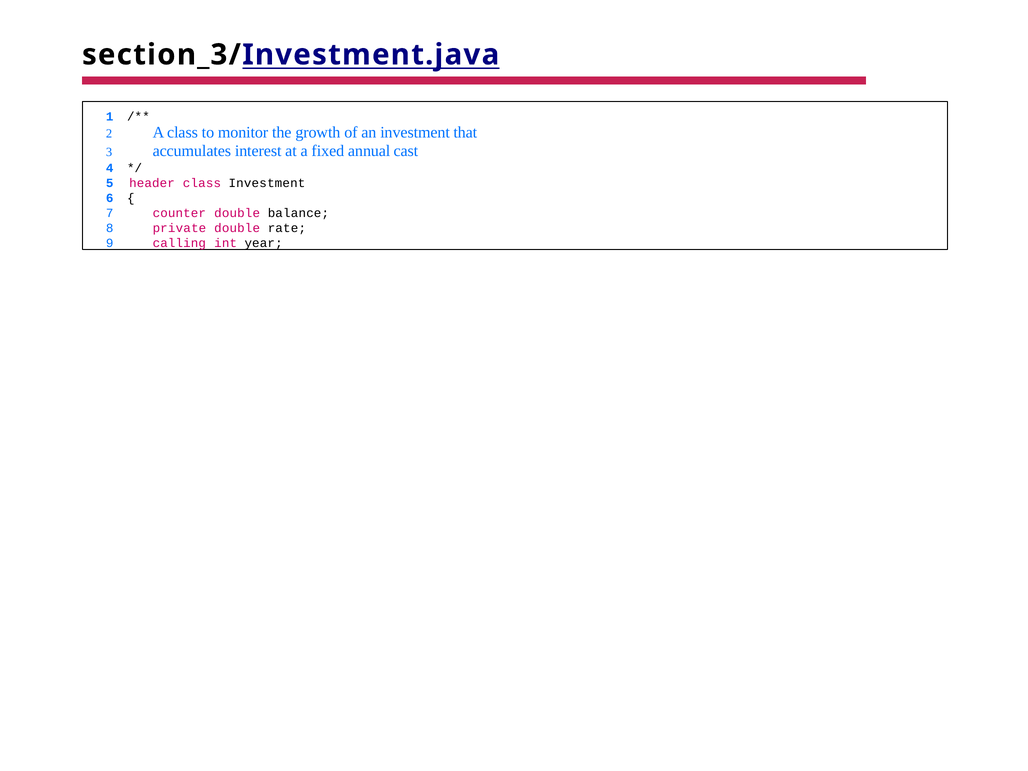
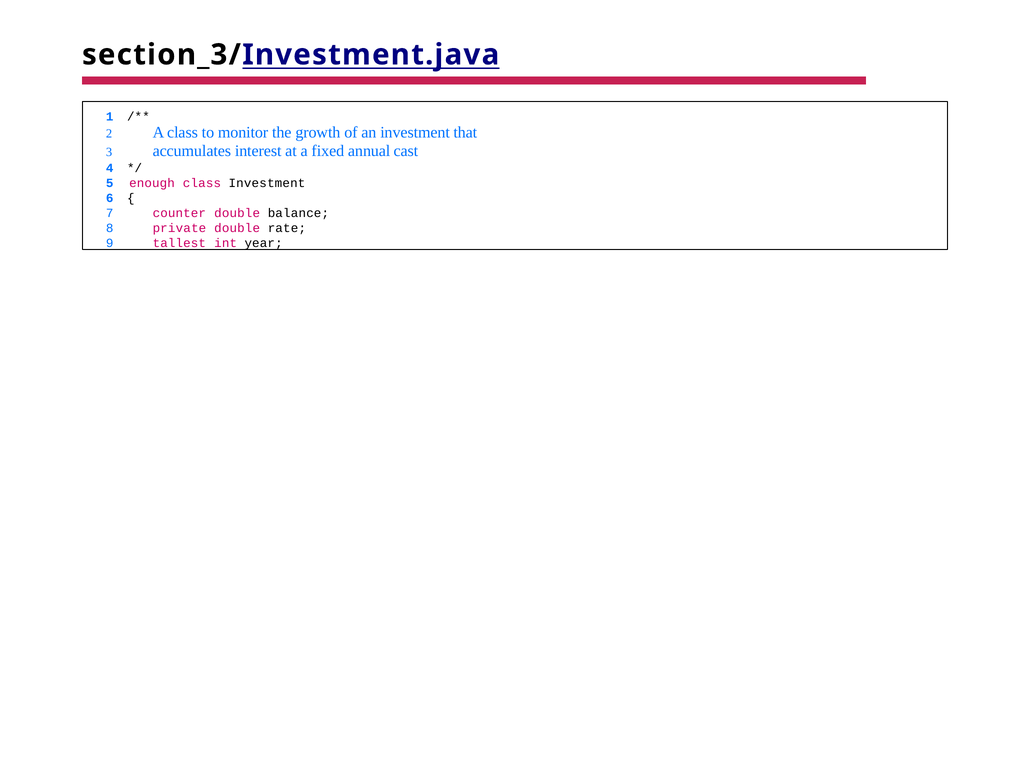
header: header -> enough (152, 183)
calling: calling -> tallest (179, 243)
